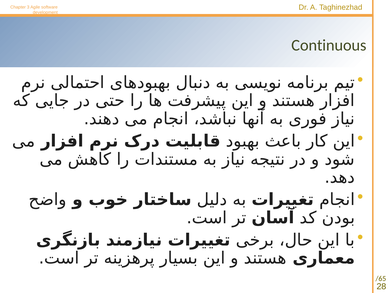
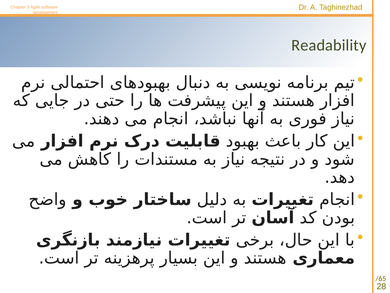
Continuous: Continuous -> Readability (329, 45)
